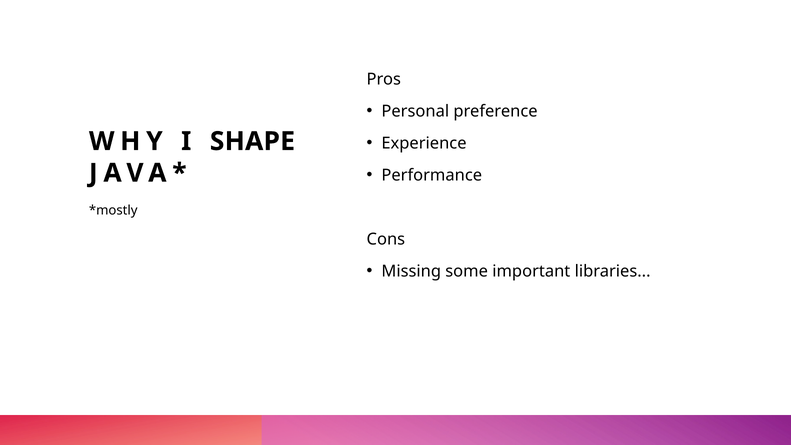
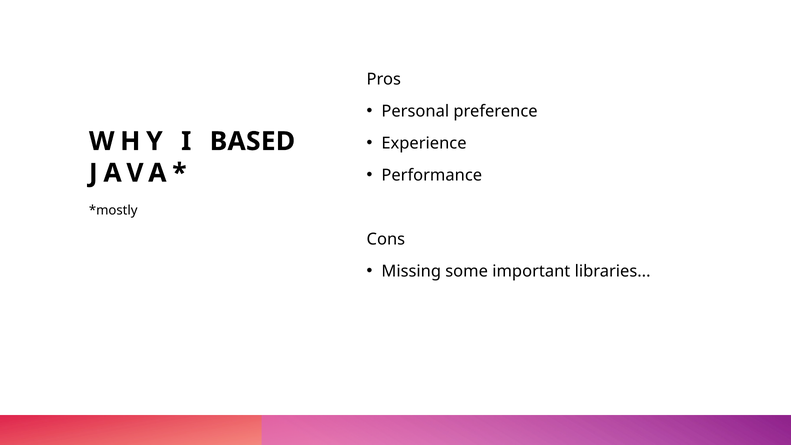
SHAPE: SHAPE -> BASED (252, 141)
